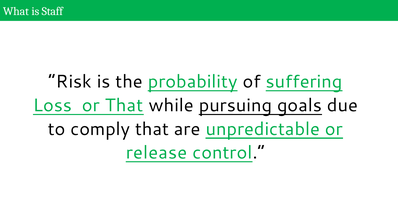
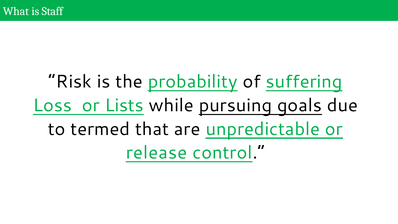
or That: That -> Lists (124, 105)
comply: comply -> termed (100, 129)
